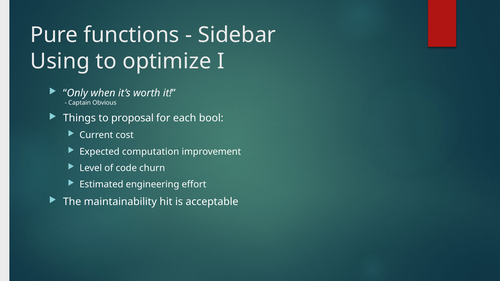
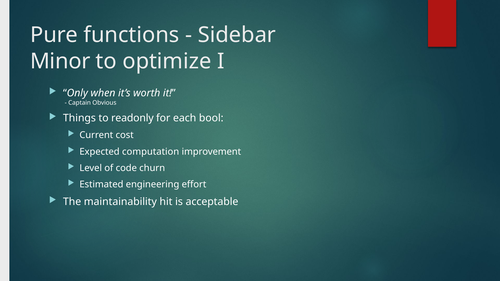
Using: Using -> Minor (60, 61)
proposal: proposal -> readonly (132, 118)
